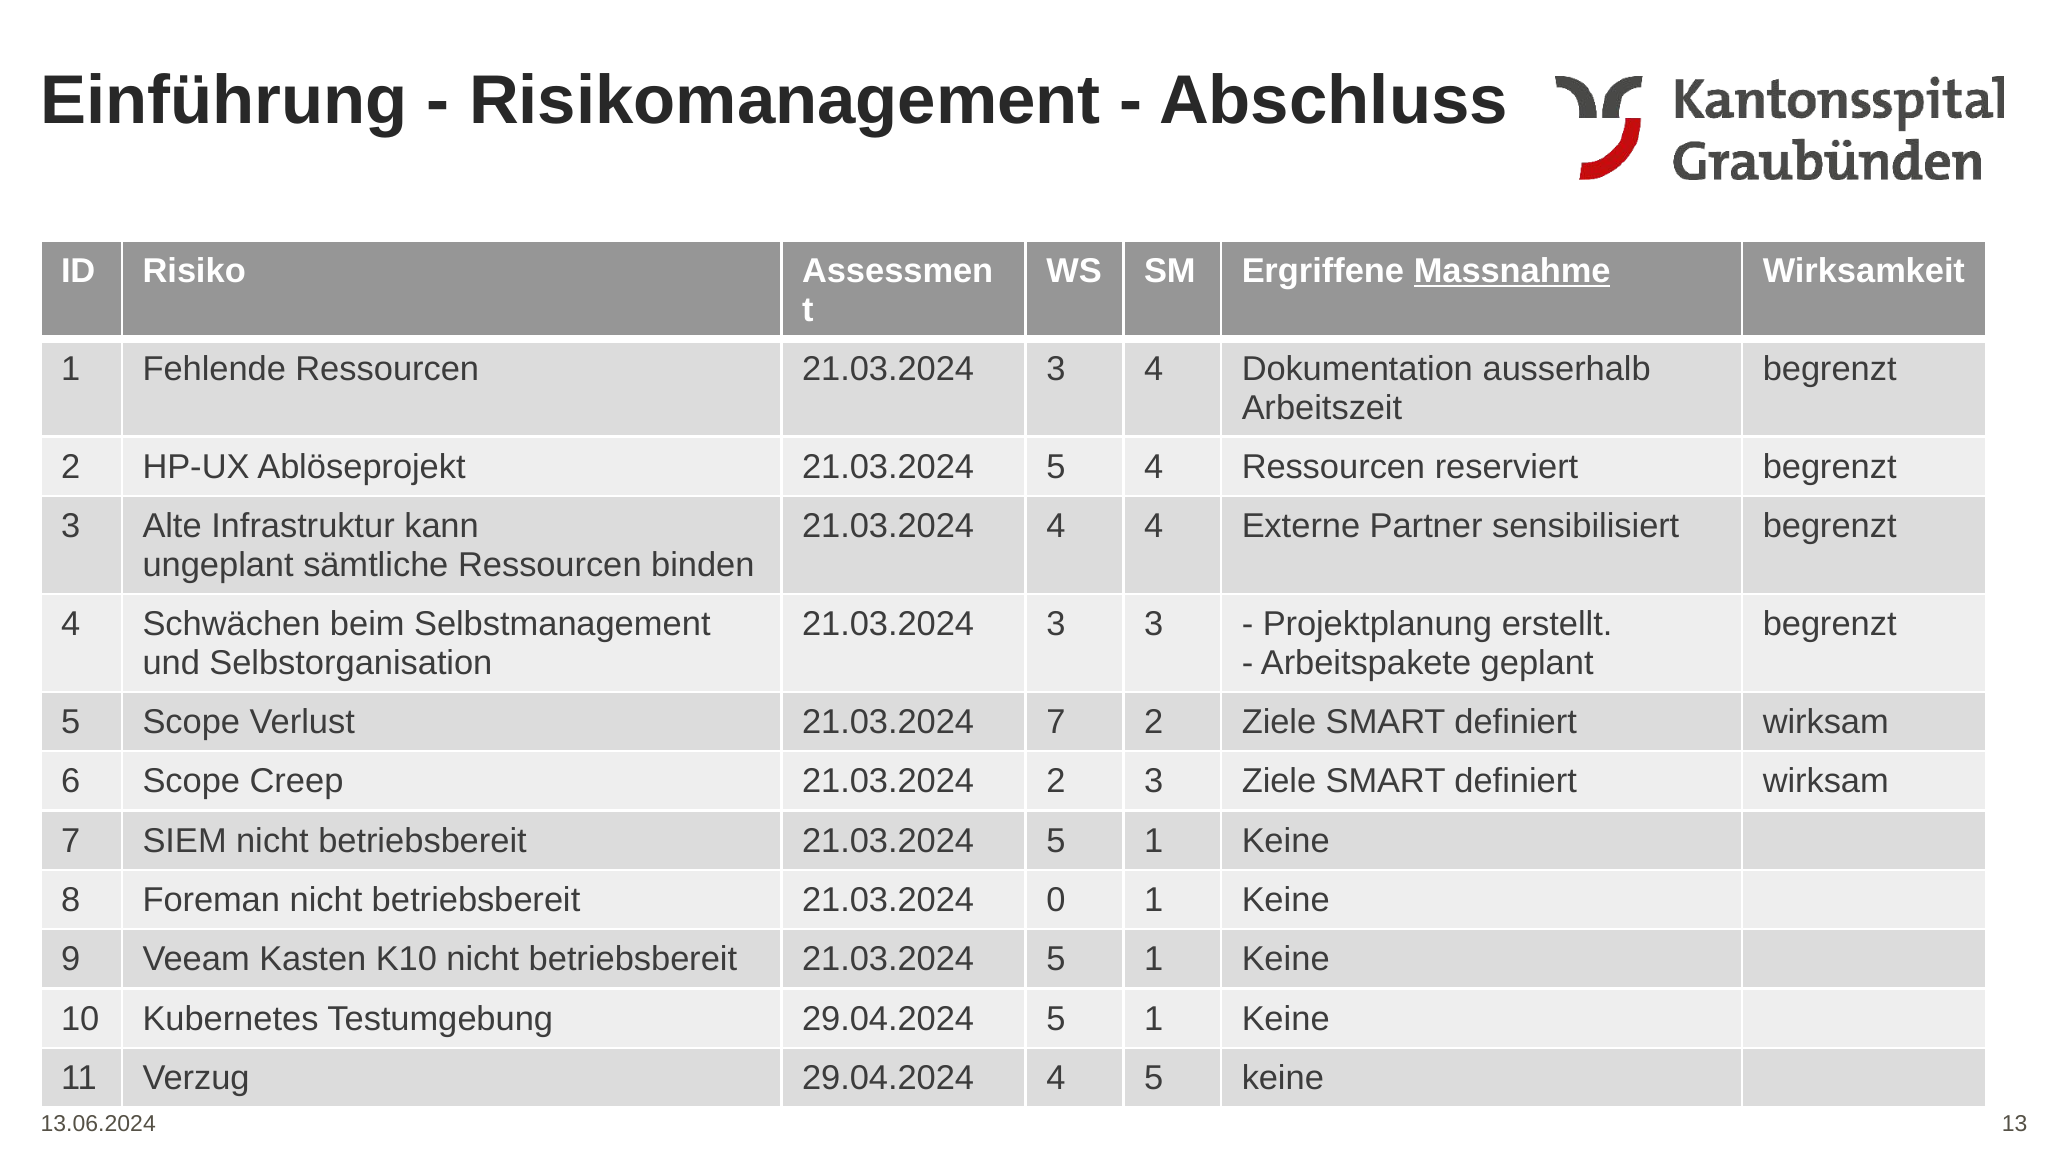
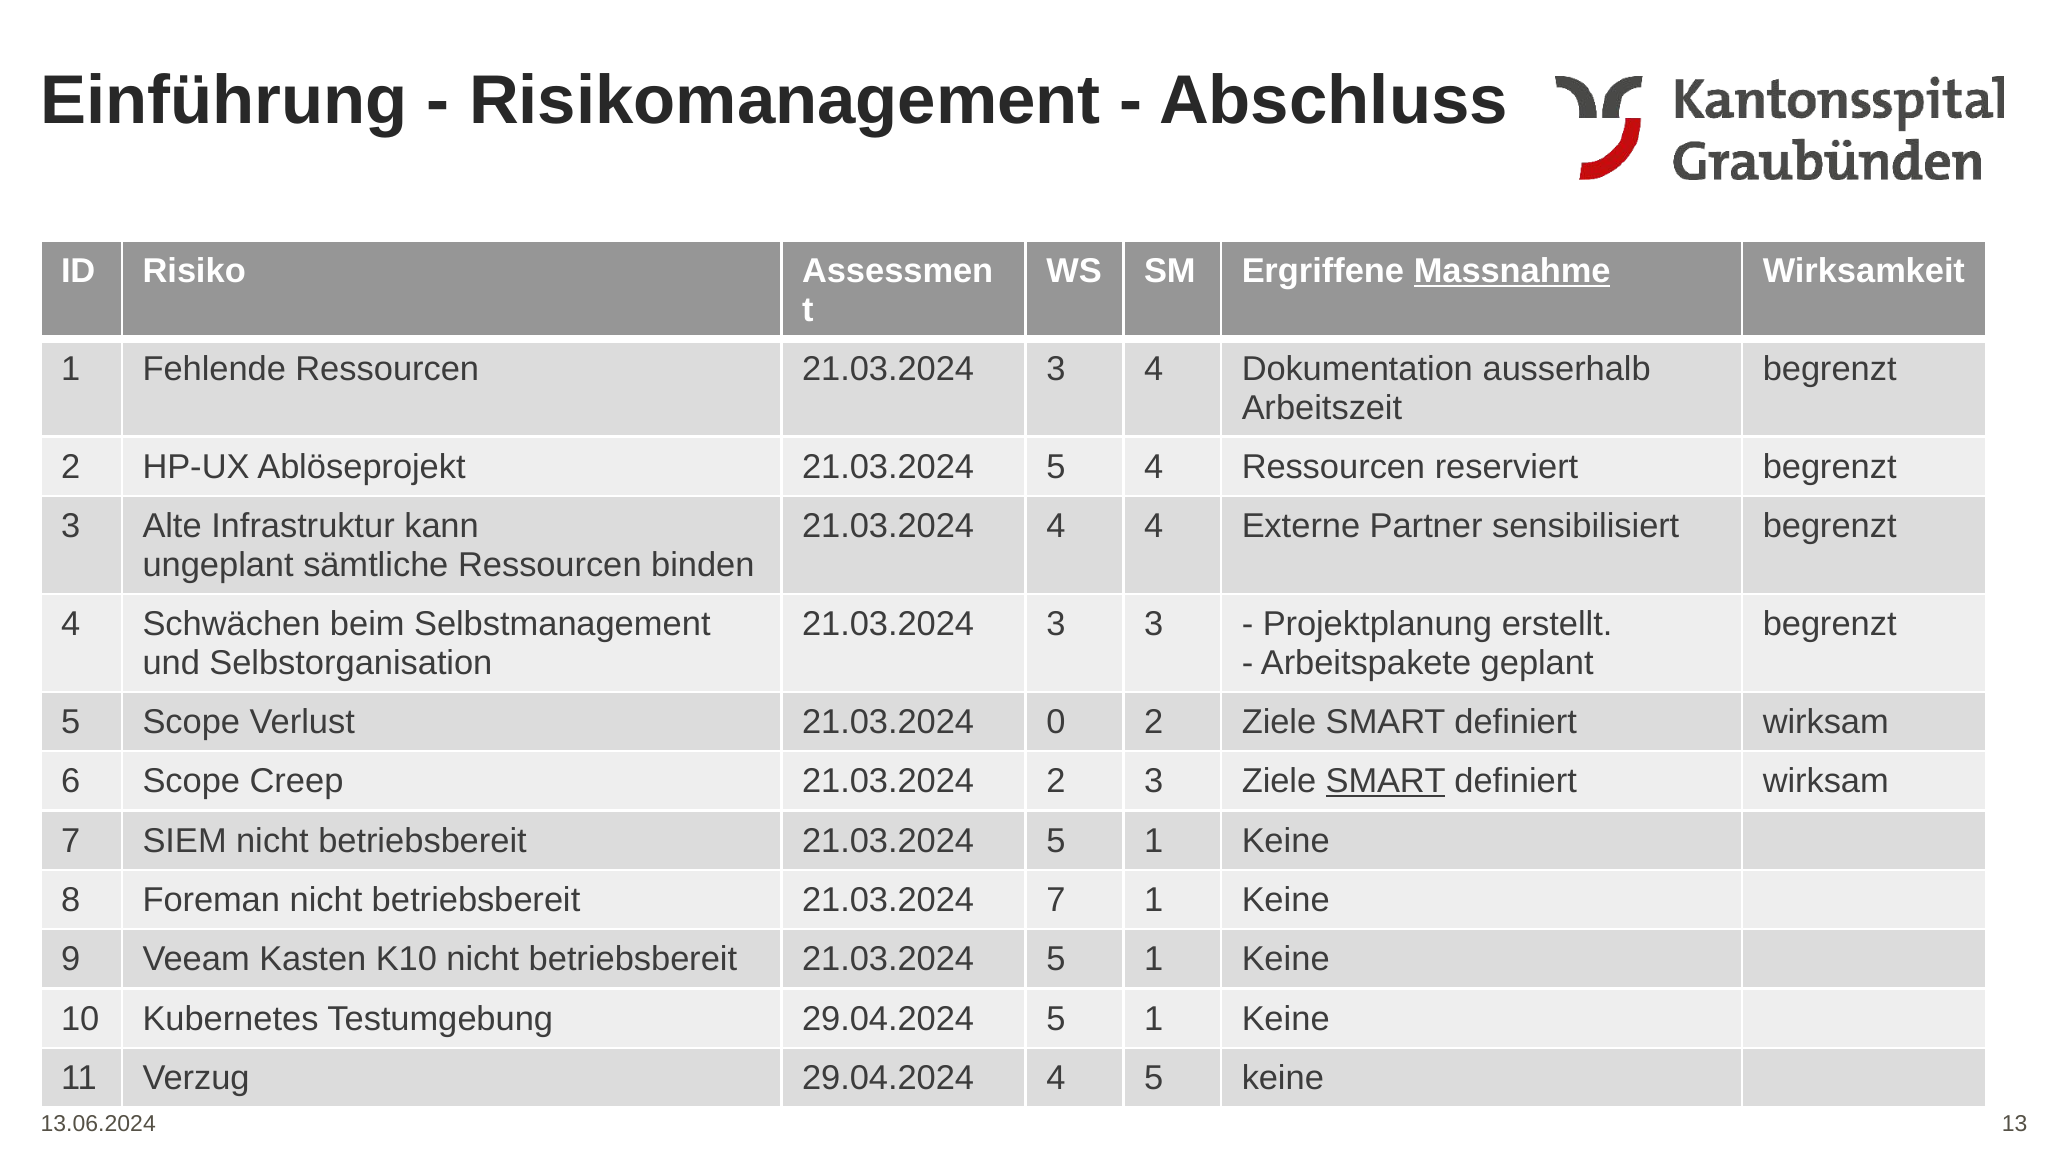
21.03.2024 7: 7 -> 0 (1056, 722)
SMART underline: none -> present (1386, 782)
21.03.2024 0: 0 -> 7 (1056, 900)
